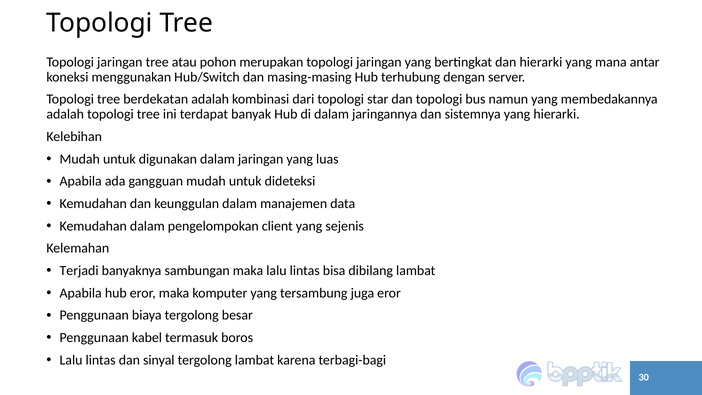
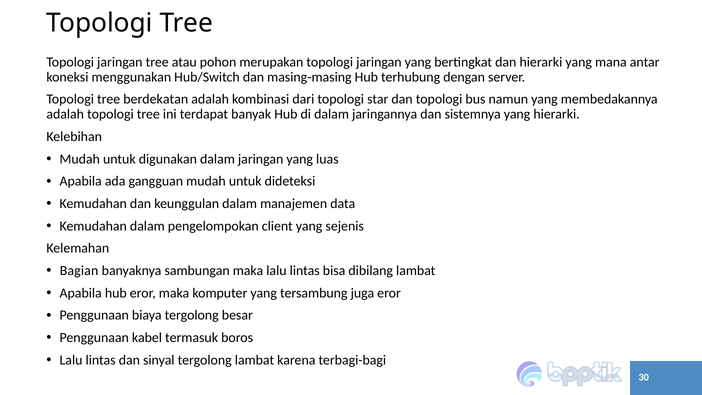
Terjadi: Terjadi -> Bagian (79, 271)
